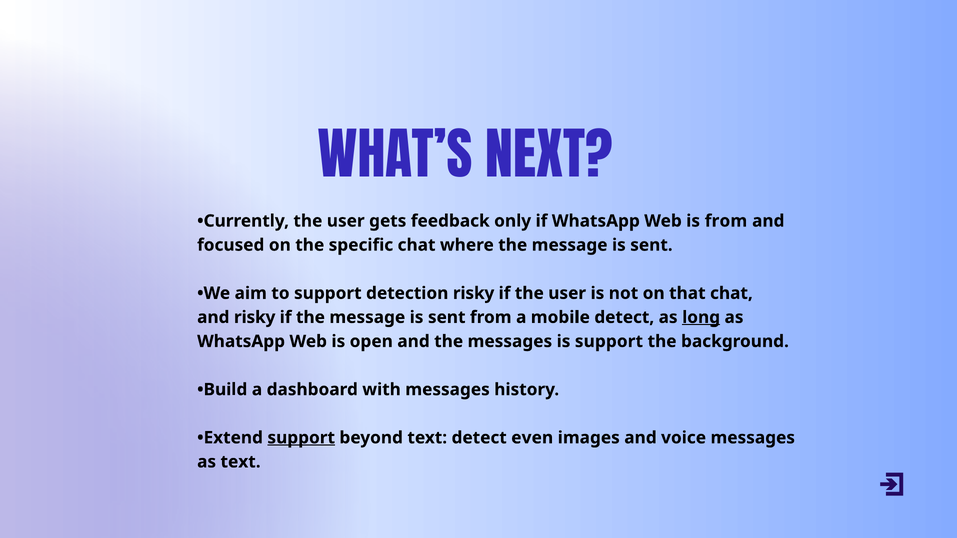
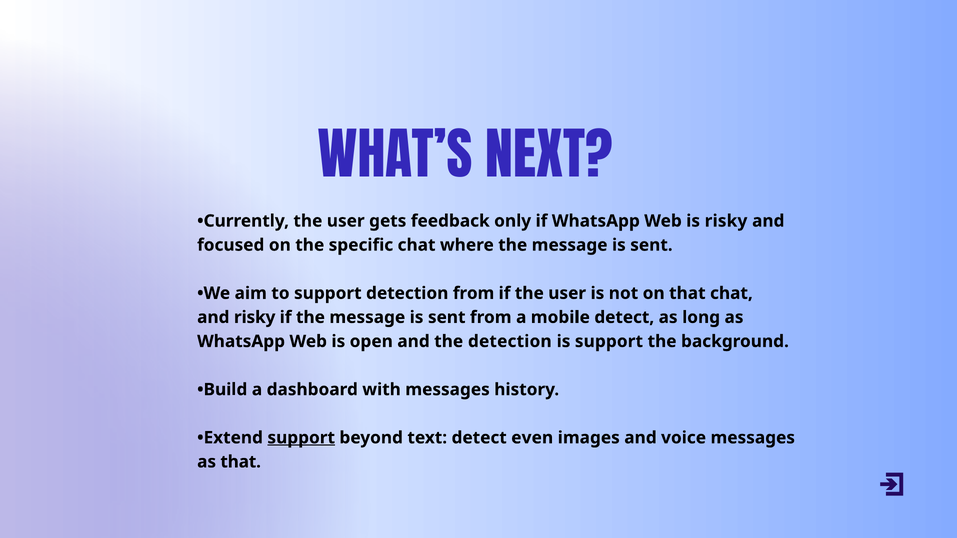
is from: from -> risky (726, 221)
detection risky: risky -> from (474, 293)
long underline: present -> none (701, 317)
the messages: messages -> detection (510, 342)
as text: text -> that (241, 462)
